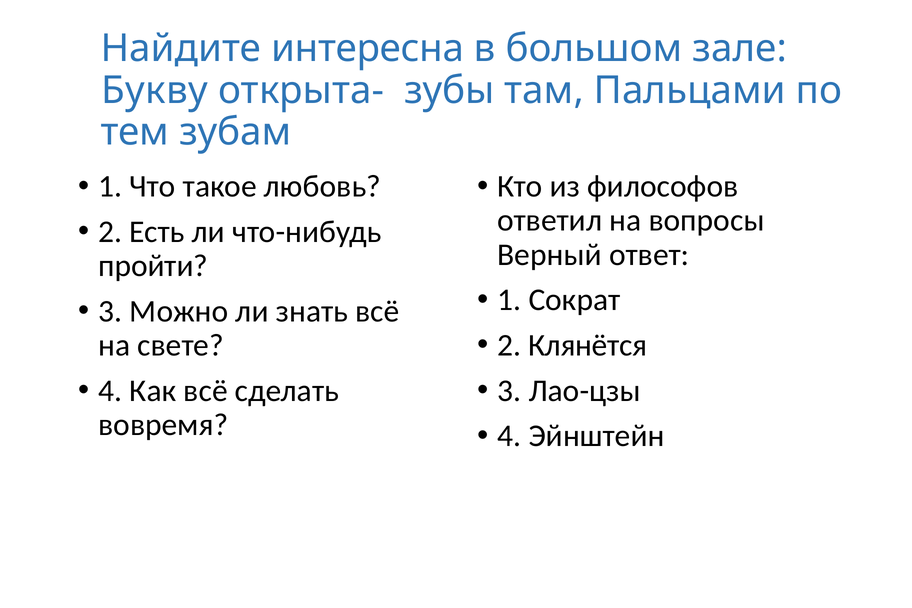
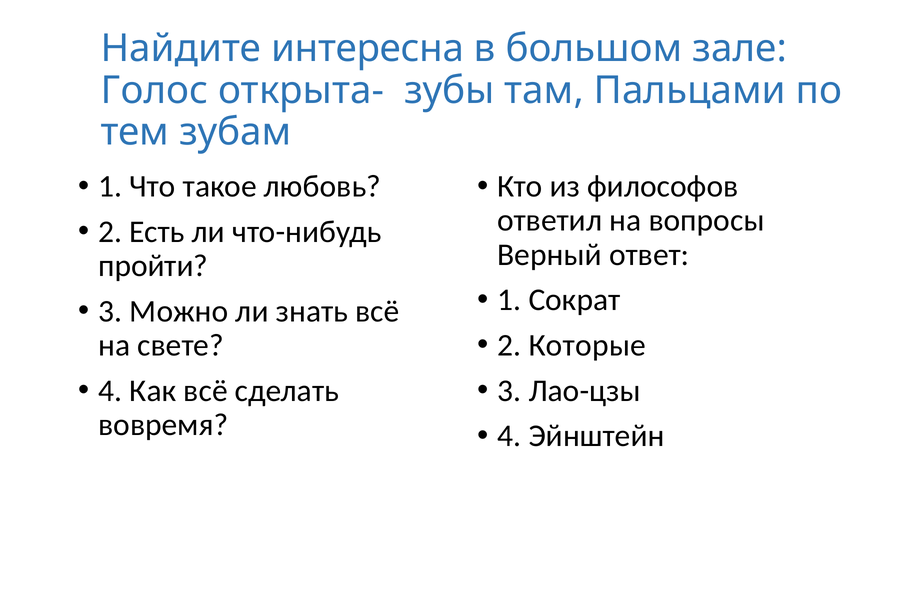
Букву: Букву -> Голос (155, 90)
Клянётся: Клянётся -> Которые (587, 345)
